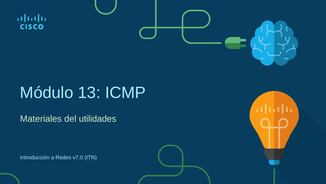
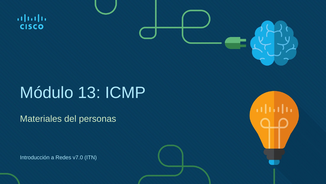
utilidades: utilidades -> personas (98, 118)
